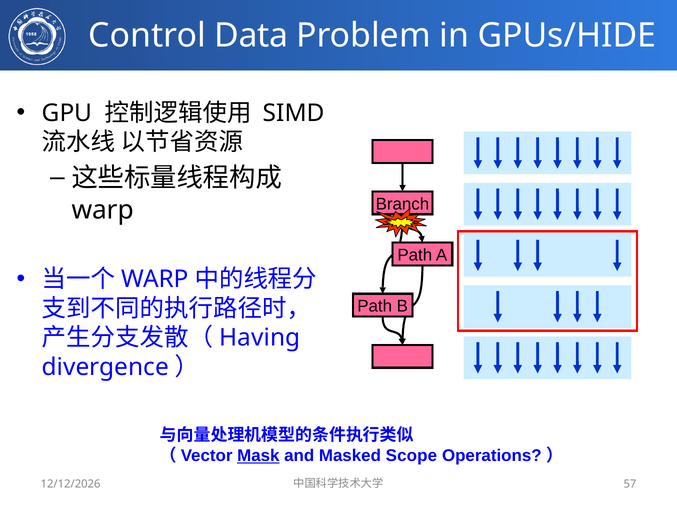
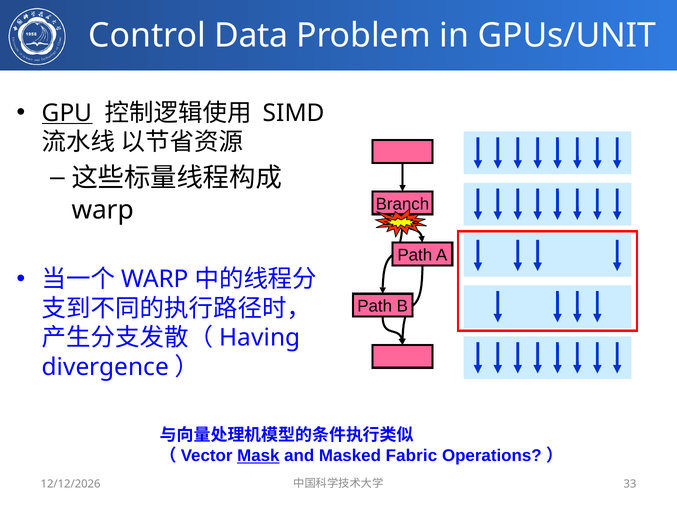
GPUs/HIDE: GPUs/HIDE -> GPUs/UNIT (567, 36)
GPU underline: none -> present (67, 113)
Scope: Scope -> Fabric (411, 455)
57: 57 -> 33 (630, 484)
